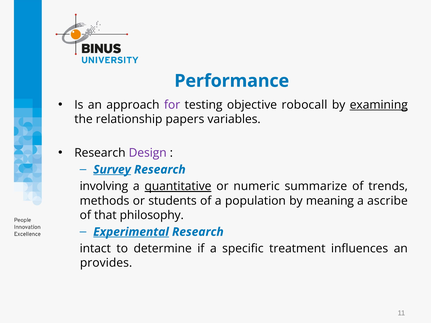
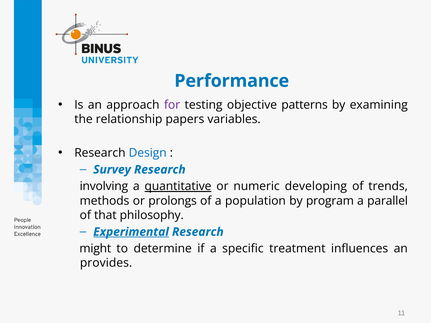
robocall: robocall -> patterns (305, 105)
examining underline: present -> none (379, 105)
Design colour: purple -> blue (148, 153)
Survey underline: present -> none (112, 170)
summarize: summarize -> developing (316, 187)
students: students -> prolongs (173, 201)
meaning: meaning -> program (330, 201)
ascribe: ascribe -> parallel (388, 201)
intact: intact -> might (95, 249)
